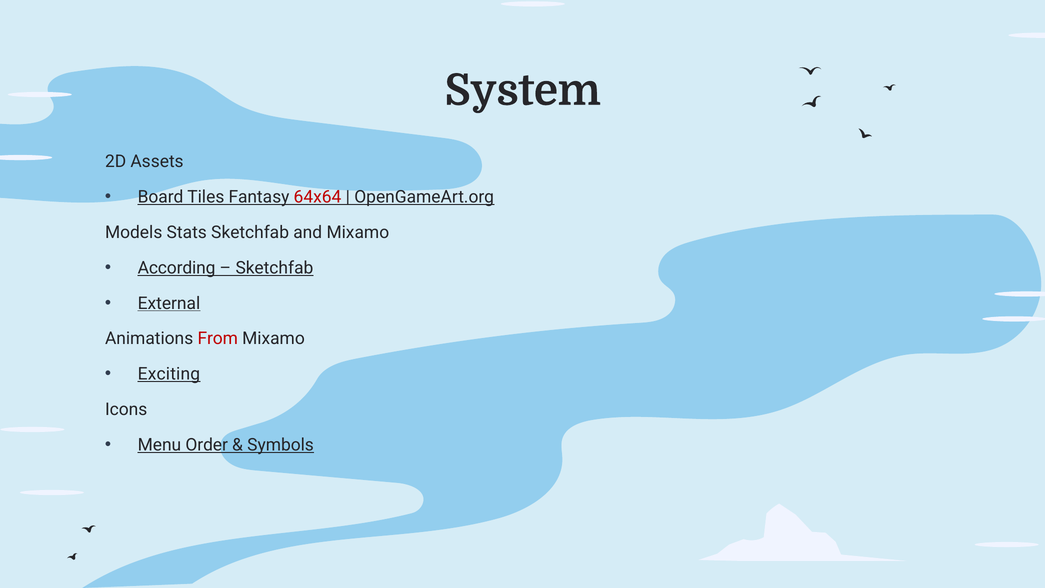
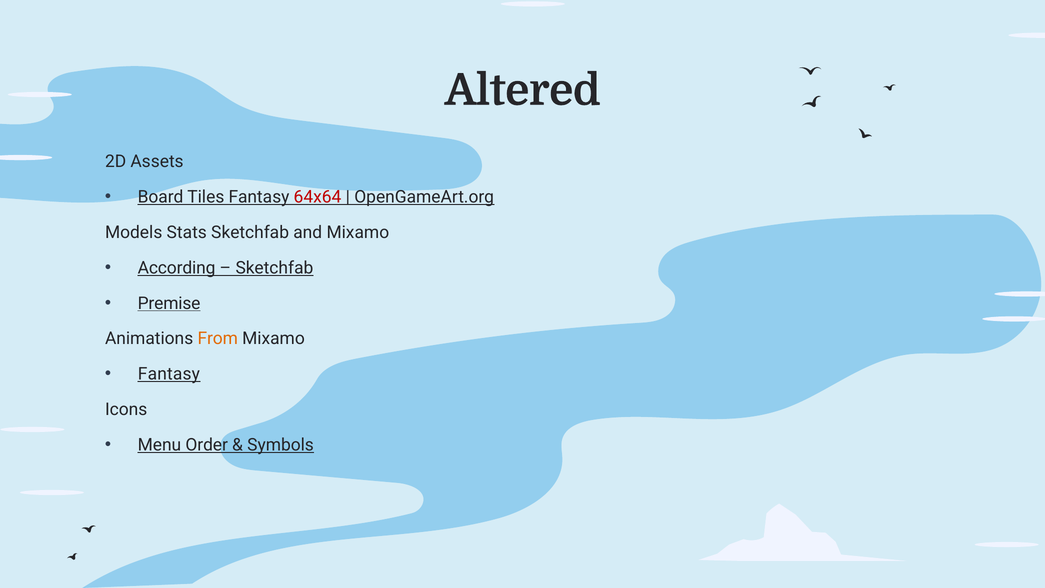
System: System -> Altered (523, 90)
External: External -> Premise (169, 303)
From colour: red -> orange (218, 339)
Exciting: Exciting -> Fantasy (169, 374)
